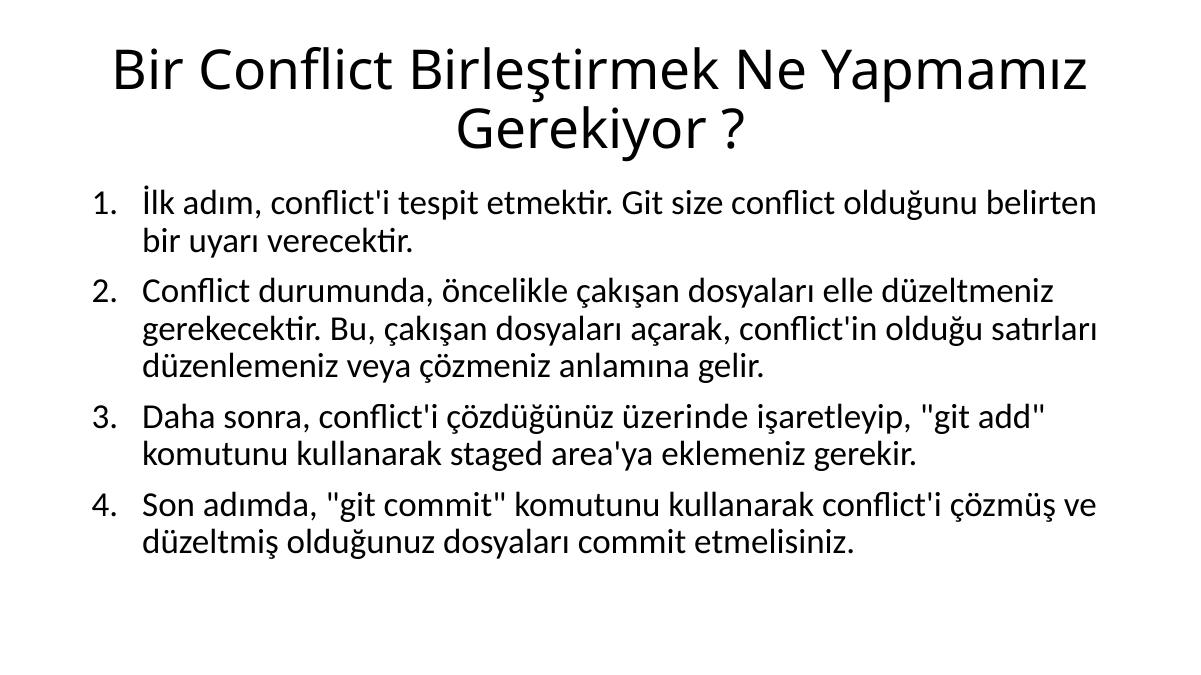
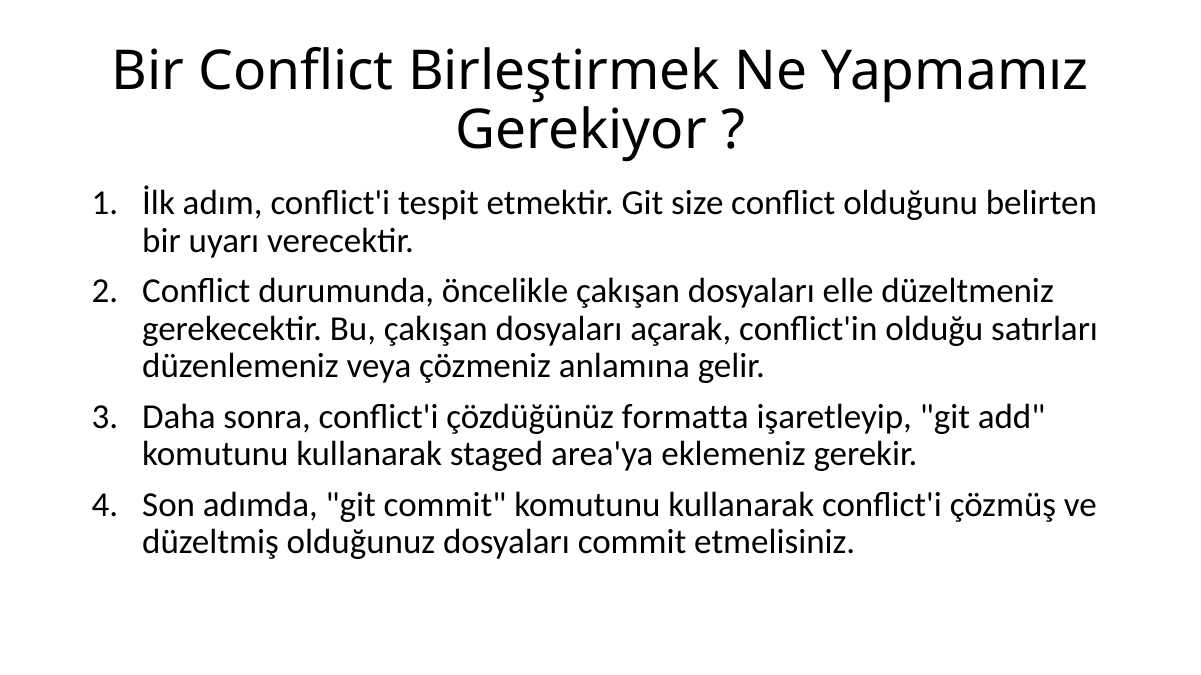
üzerinde: üzerinde -> formatta (685, 417)
